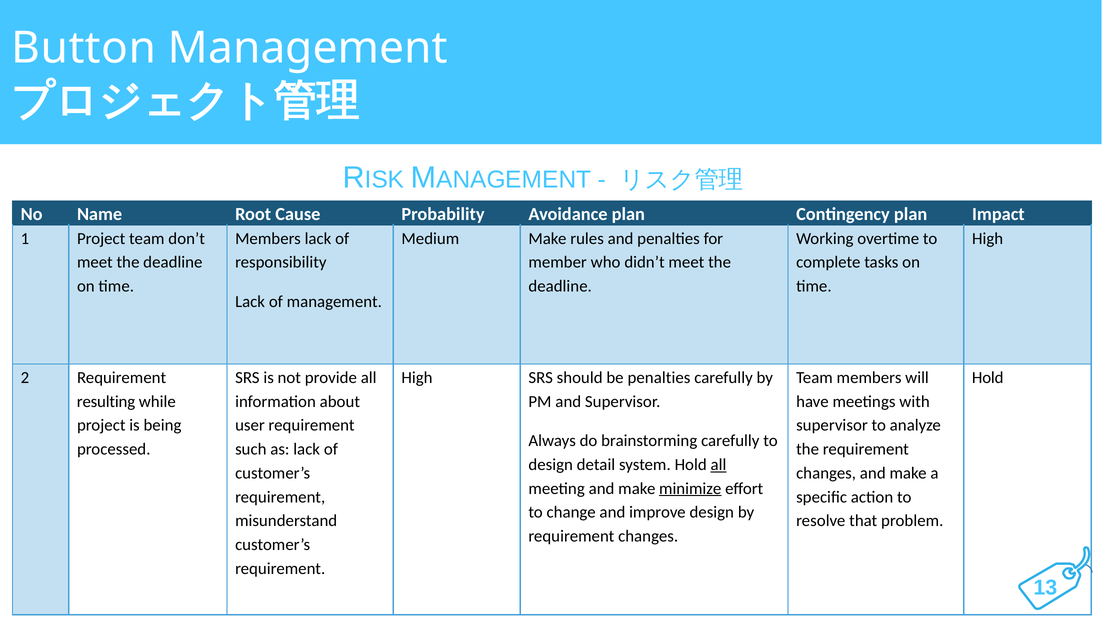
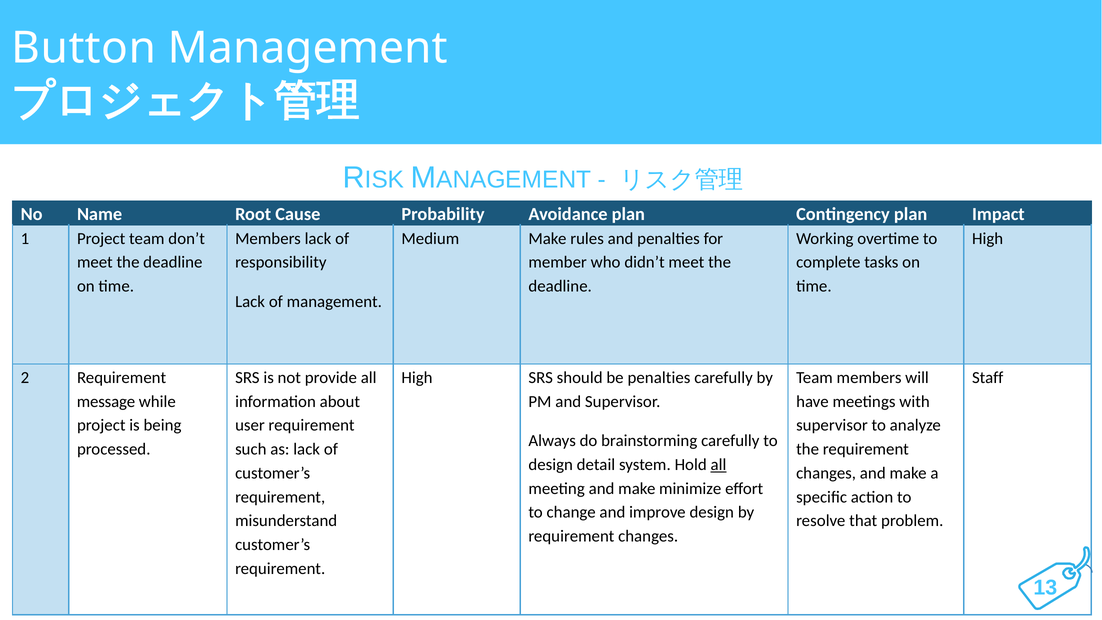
Hold: Hold -> Staff (988, 378)
resulting: resulting -> message (106, 401)
minimize underline: present -> none (690, 488)
